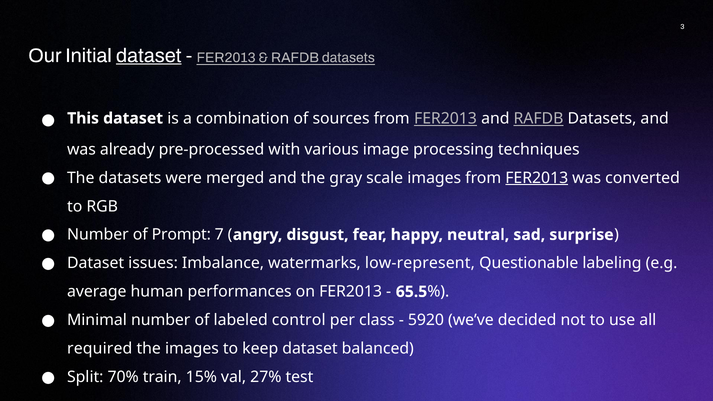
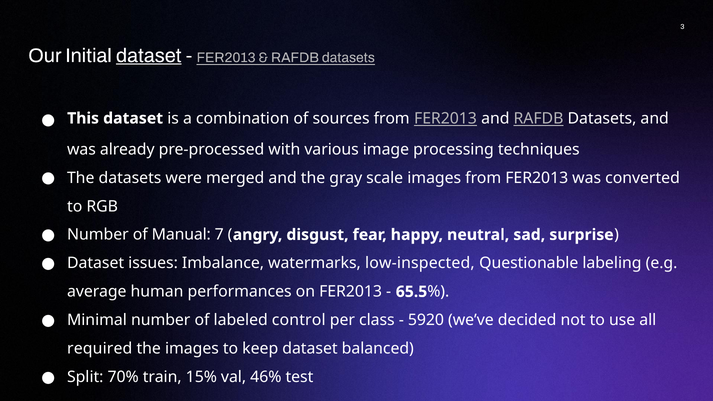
FER2013 underline: present -> none (537, 178)
Prompt: Prompt -> Manual (181, 235)
low-represent: low-represent -> low-inspected (420, 263)
27%: 27% -> 46% (266, 377)
